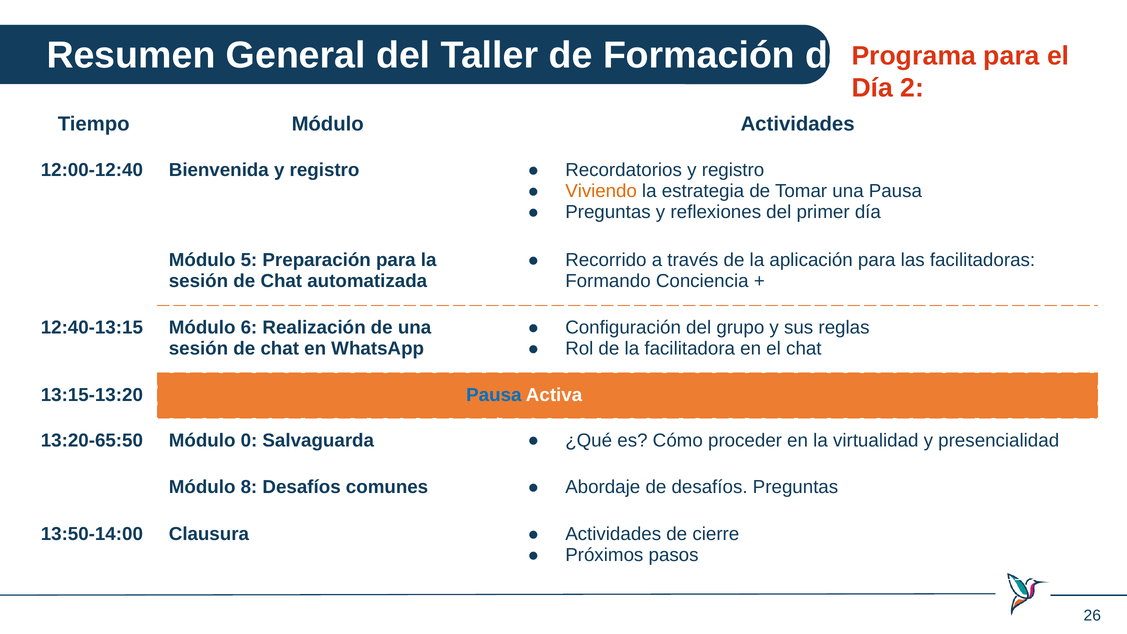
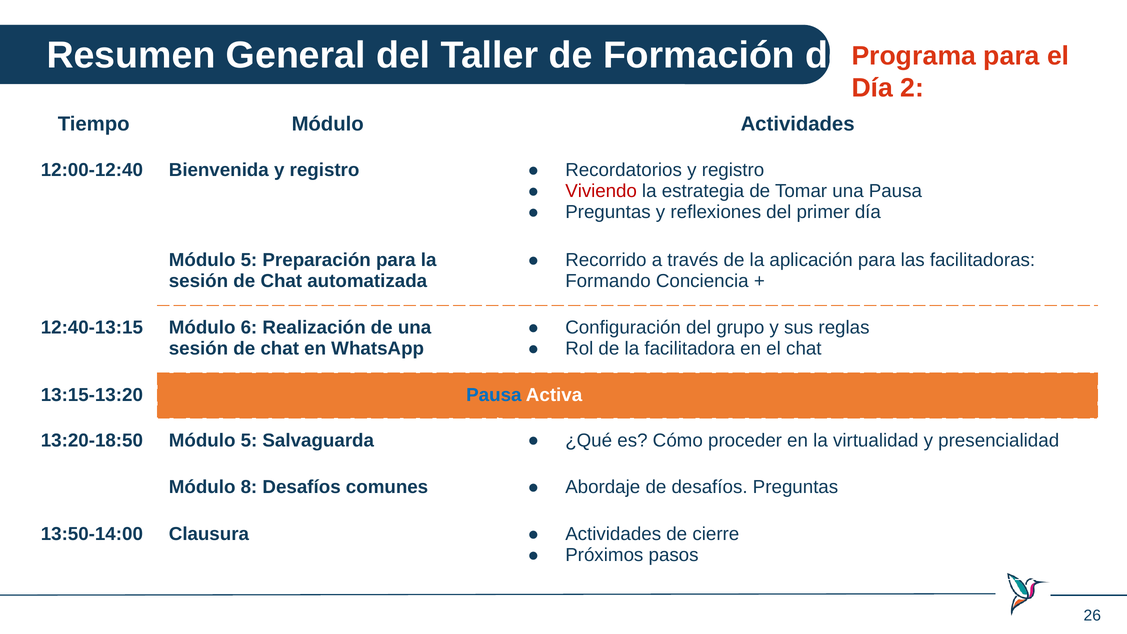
Viviendo colour: orange -> red (601, 191)
13:20-65:50: 13:20-65:50 -> 13:20-18:50 (92, 440)
0: 0 -> 5 (249, 440)
